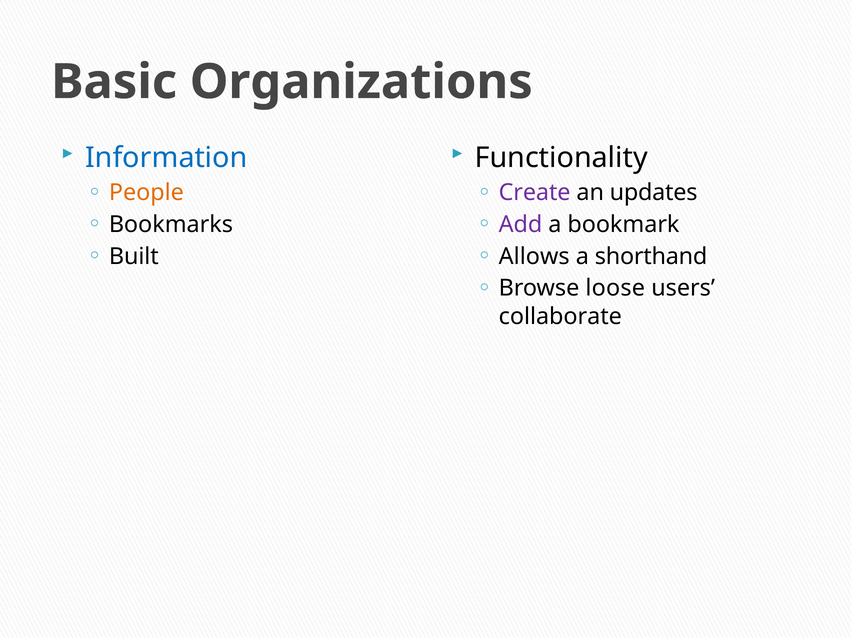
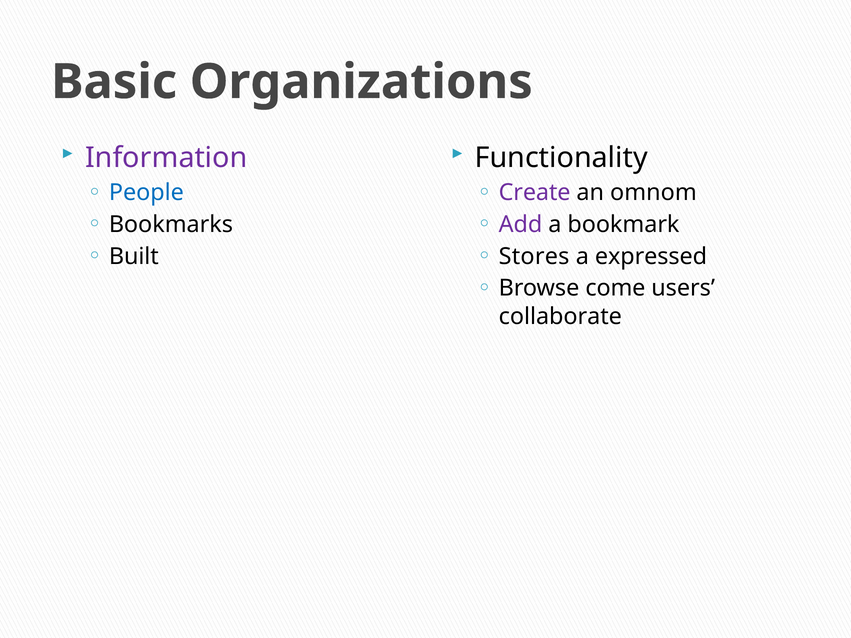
Information colour: blue -> purple (166, 158)
People colour: orange -> blue (146, 193)
updates: updates -> omnom (653, 193)
Allows: Allows -> Stores (534, 256)
shorthand: shorthand -> expressed (651, 256)
loose: loose -> come (615, 288)
